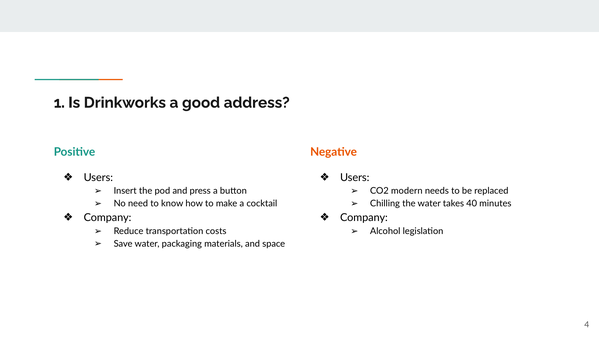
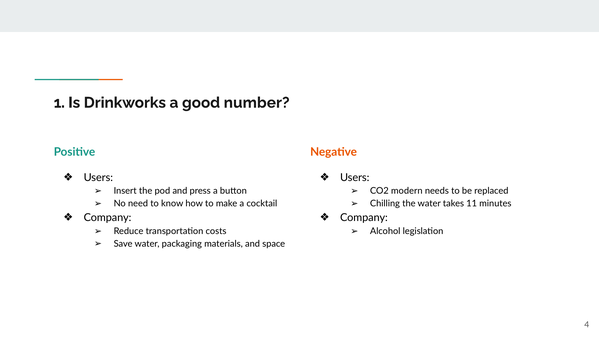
address: address -> number (257, 103)
40: 40 -> 11 (472, 204)
